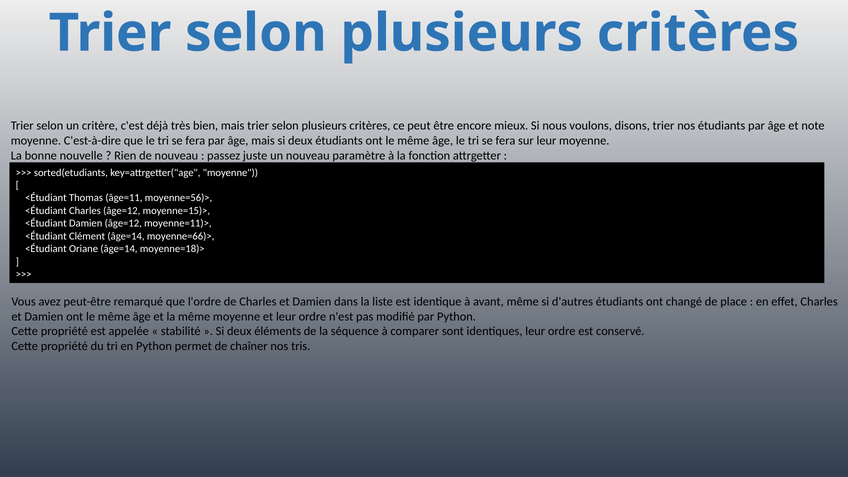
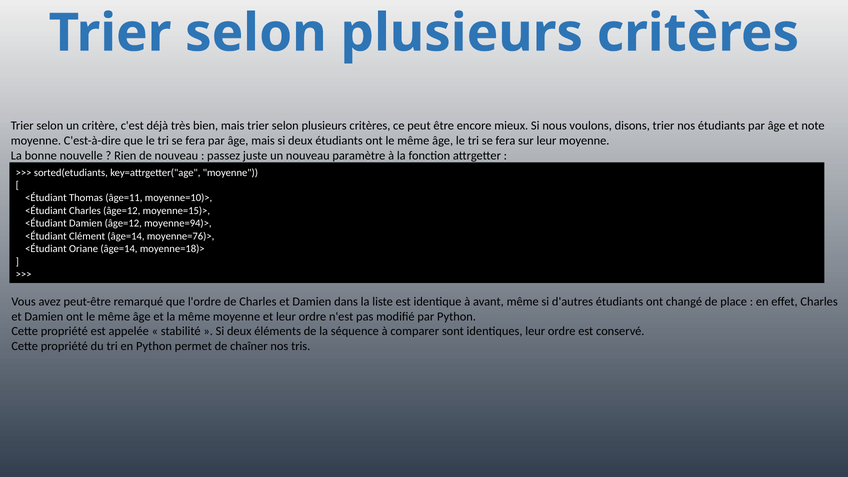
moyenne=56)>: moyenne=56)> -> moyenne=10)> (179, 198)
moyenne=11)>: moyenne=11)> -> moyenne=94)> (178, 223)
moyenne=66)>: moyenne=66)> -> moyenne=76)> (181, 236)
